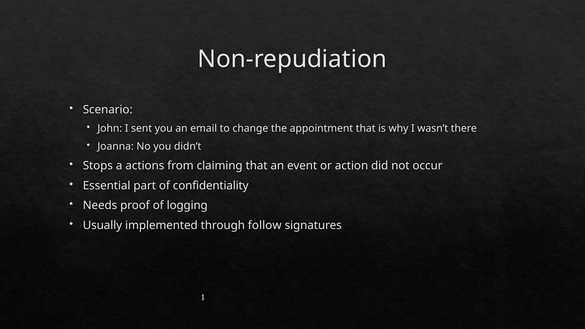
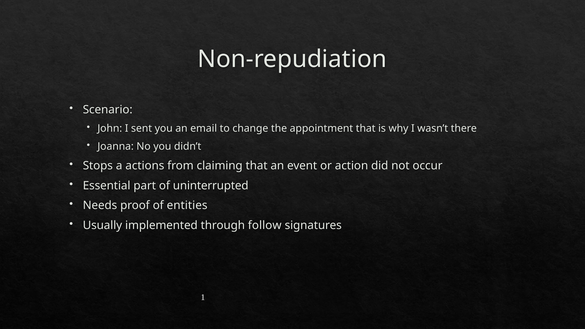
confidentiality: confidentiality -> uninterrupted (211, 186)
logging: logging -> entities (187, 205)
